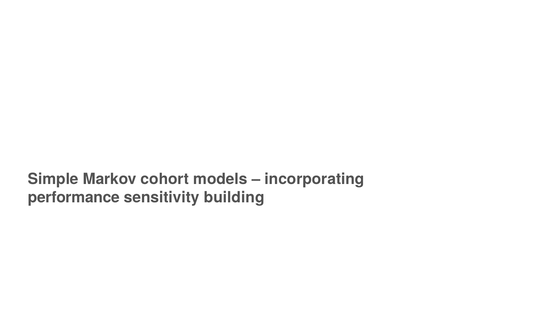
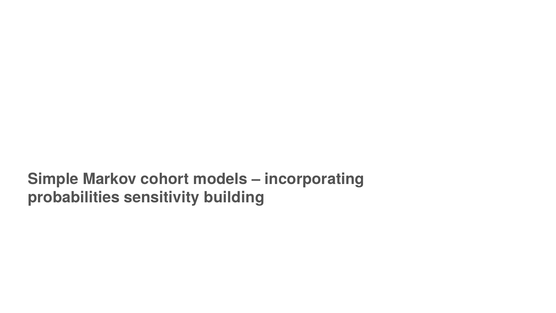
performance: performance -> probabilities (74, 197)
